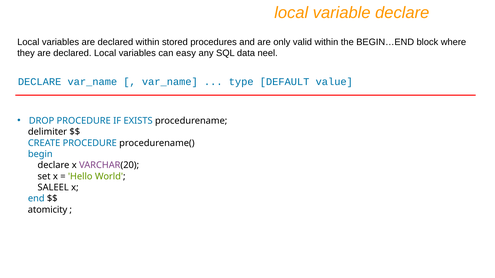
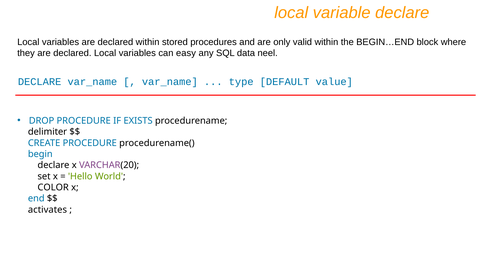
SALEEL: SALEEL -> COLOR (53, 188)
atomicity: atomicity -> activates (47, 210)
